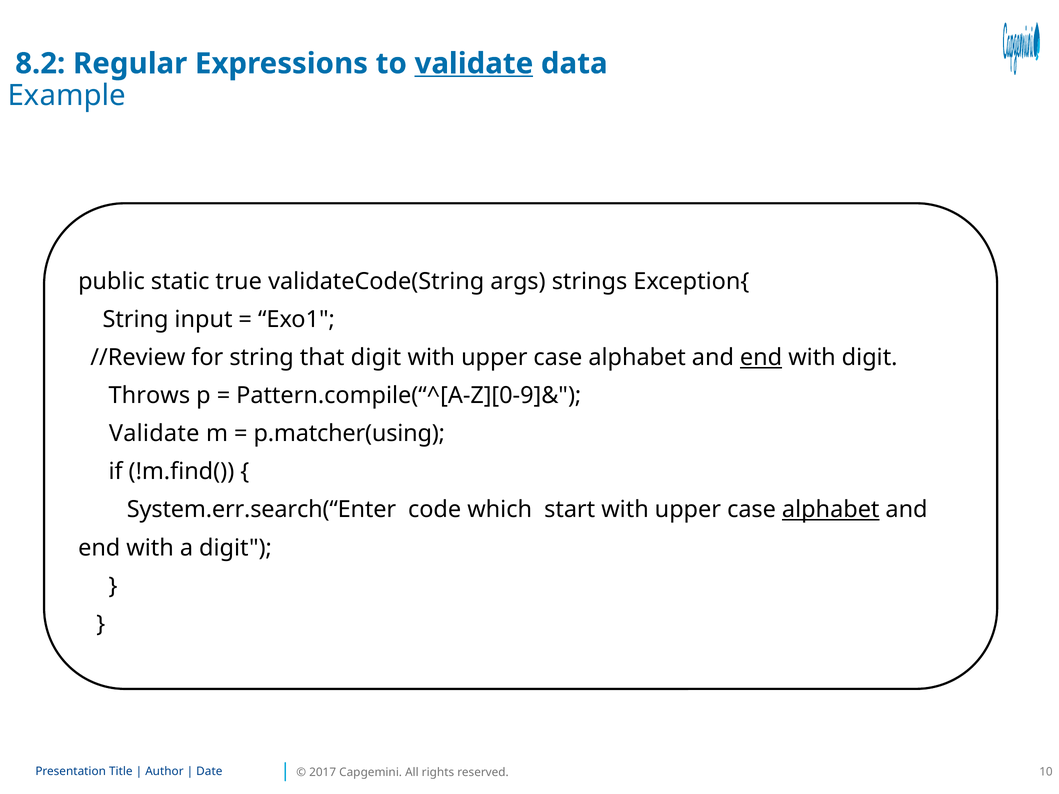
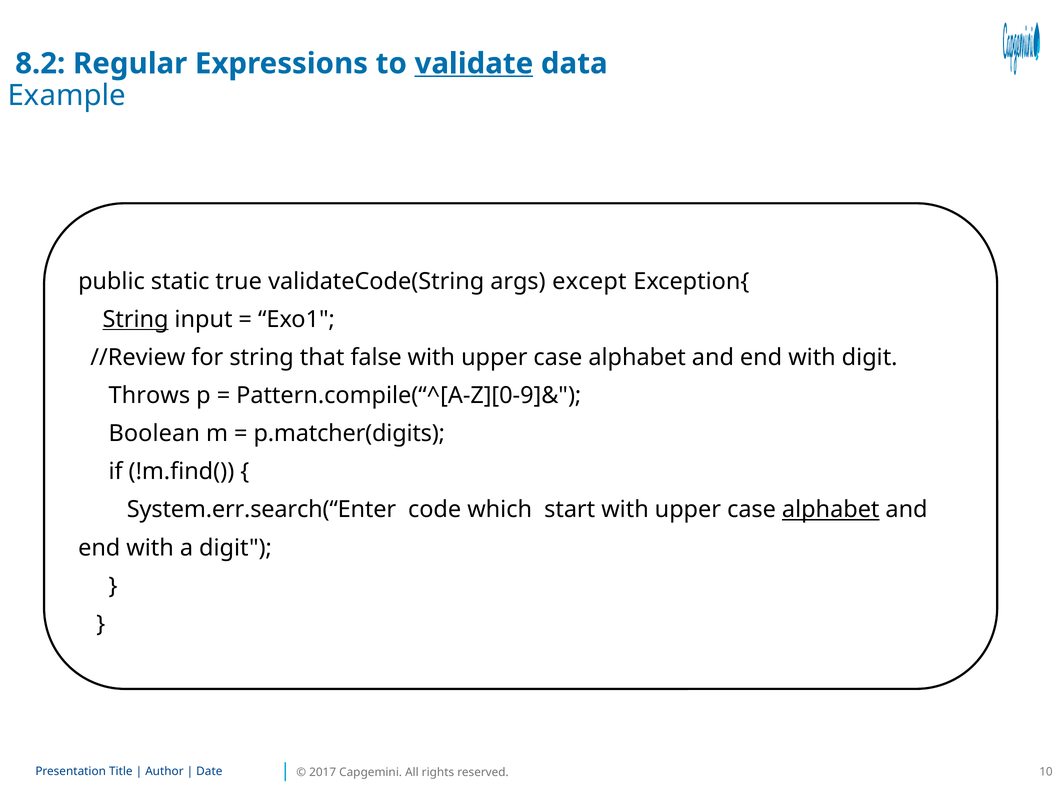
strings: strings -> except (589, 281)
String underline: none -> present (136, 320)
that digit: digit -> false (376, 358)
end underline: present -> none (761, 358)
Validate: Validate -> Boolean (154, 434)
p.matcher(using: p.matcher(using -> p.matcher(digits (349, 434)
